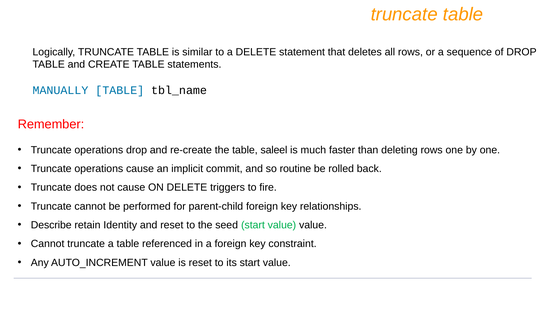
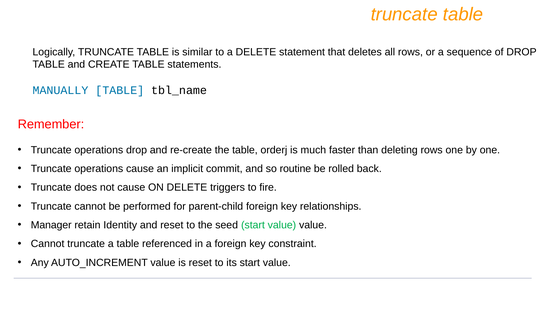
saleel: saleel -> orderj (274, 150)
Describe: Describe -> Manager (51, 225)
